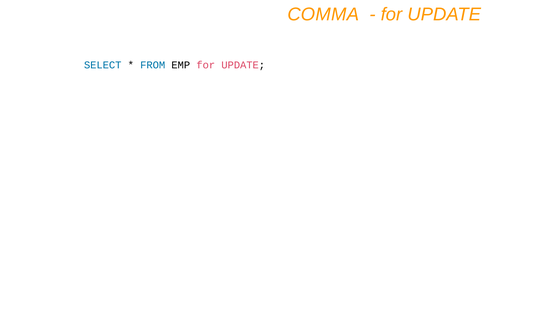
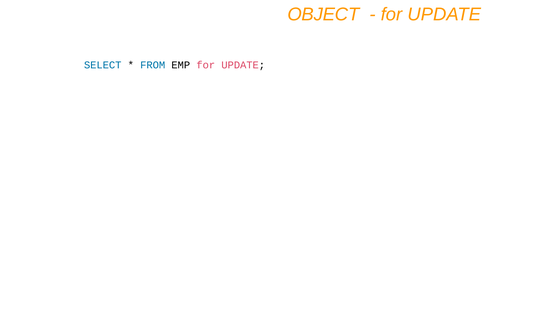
COMMA: COMMA -> OBJECT (323, 14)
